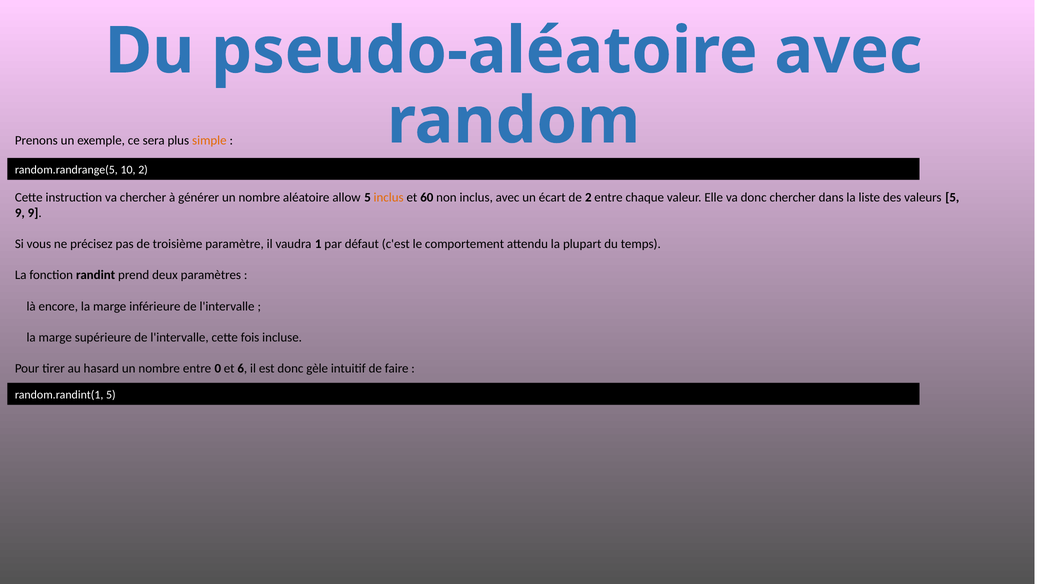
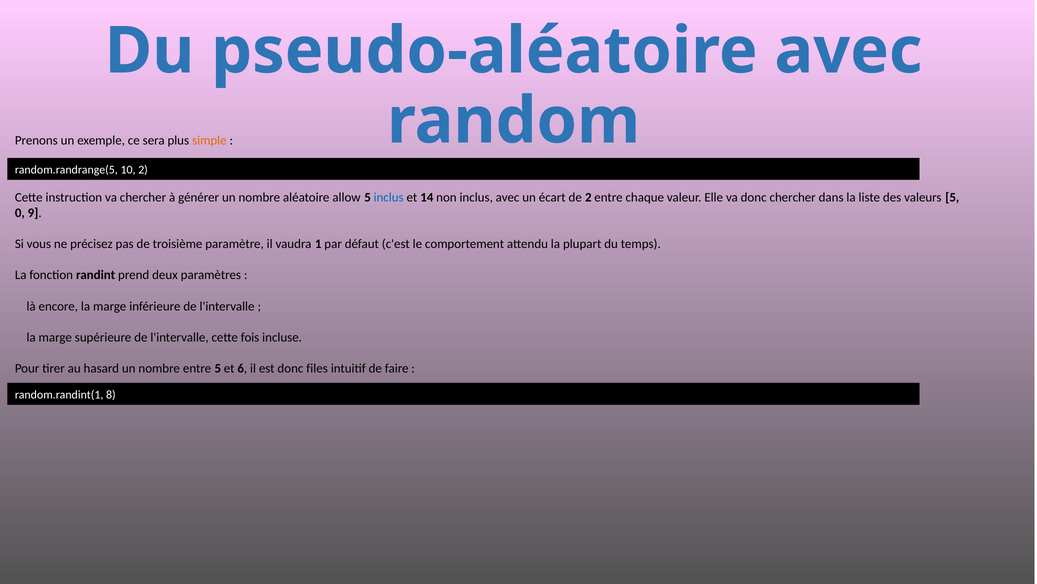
inclus colour: orange -> blue (389, 197)
60: 60 -> 14 (427, 197)
9: 9 -> 0 (20, 213)
entre 0: 0 -> 5 (218, 368)
gèle: gèle -> files (317, 368)
random.randint(1 5: 5 -> 8 (111, 394)
